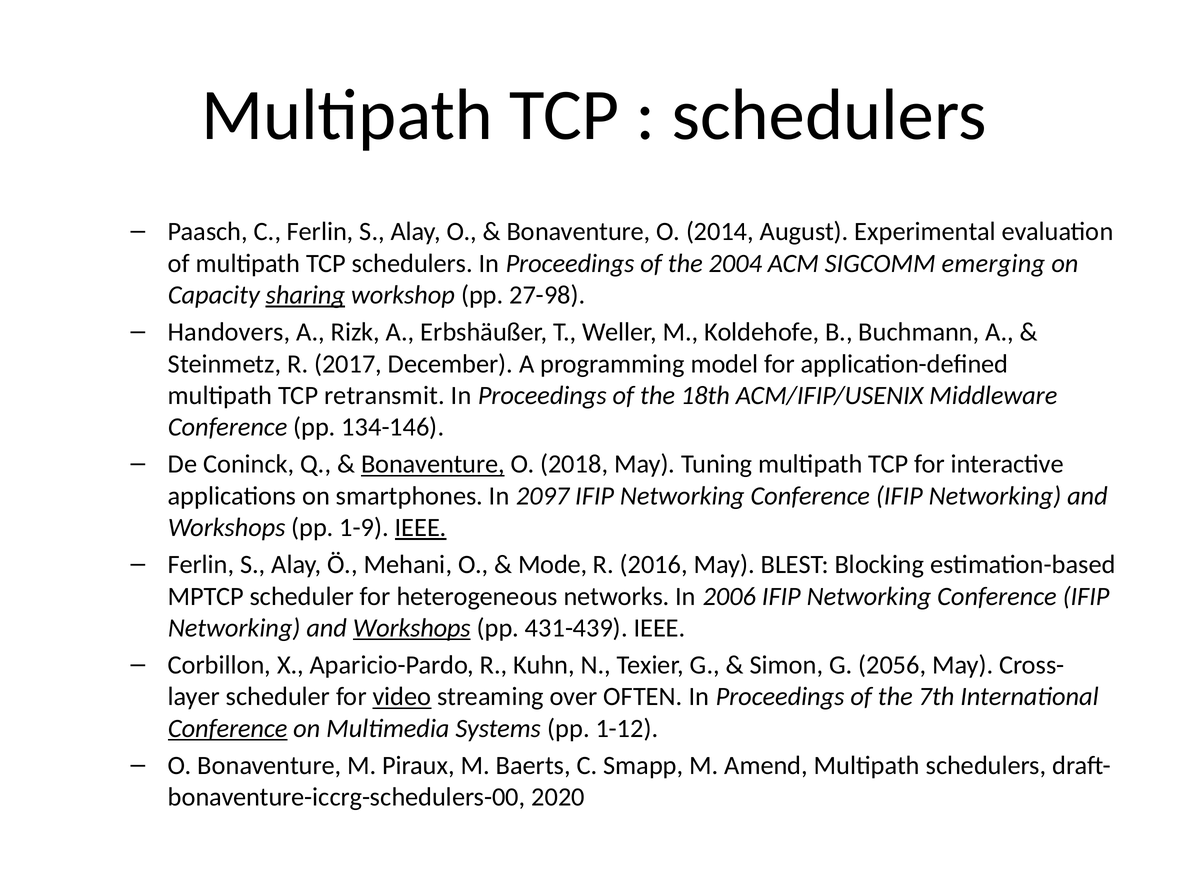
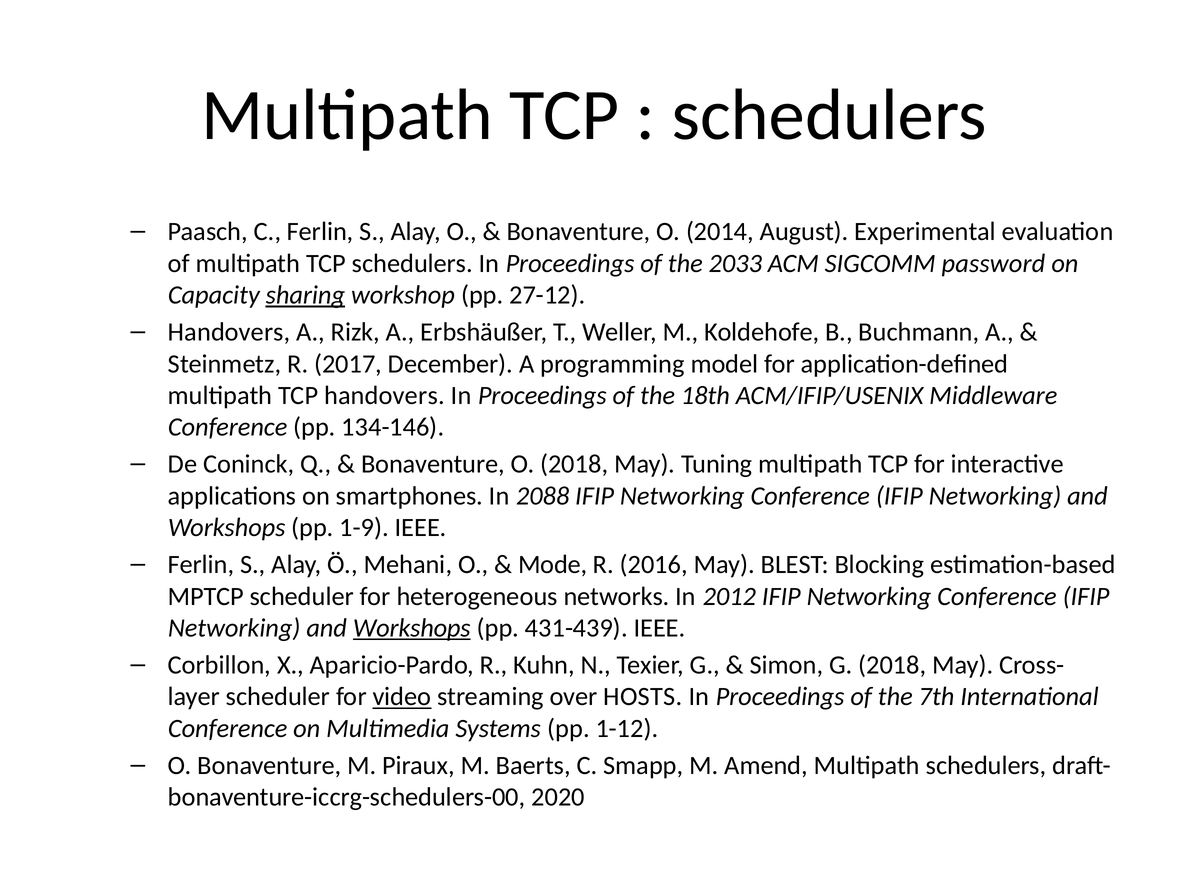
2004: 2004 -> 2033 (735, 263)
emerging: emerging -> password (993, 263)
27-98: 27-98 -> 27-12 (547, 295)
TCP retransmit: retransmit -> handovers (384, 395)
Bonaventure underline: present -> none (433, 464)
2097: 2097 -> 2088 (543, 496)
IEEE underline: present -> none (421, 528)
2006: 2006 -> 2012 (729, 596)
G 2056: 2056 -> 2018 (892, 665)
OFTEN: OFTEN -> HOSTS (643, 697)
Conference underline: present -> none (228, 728)
